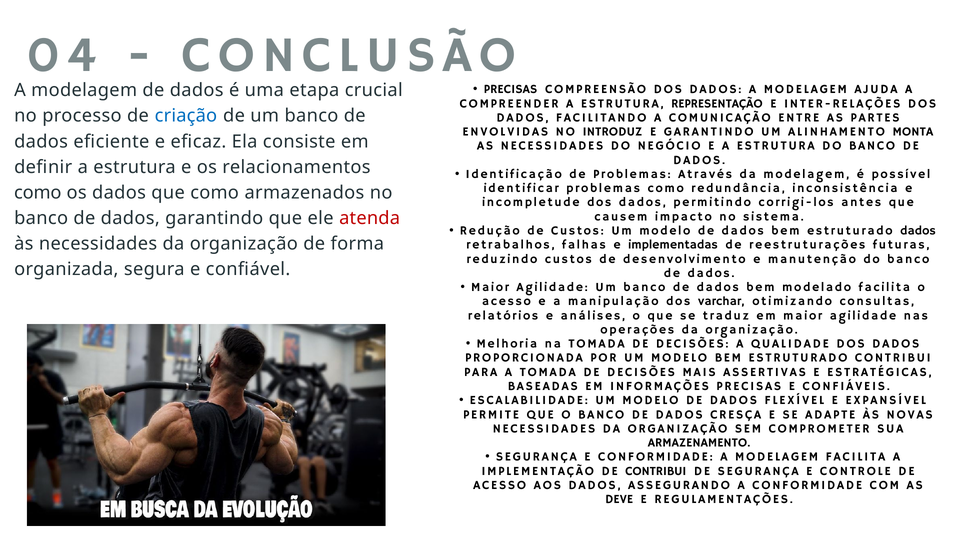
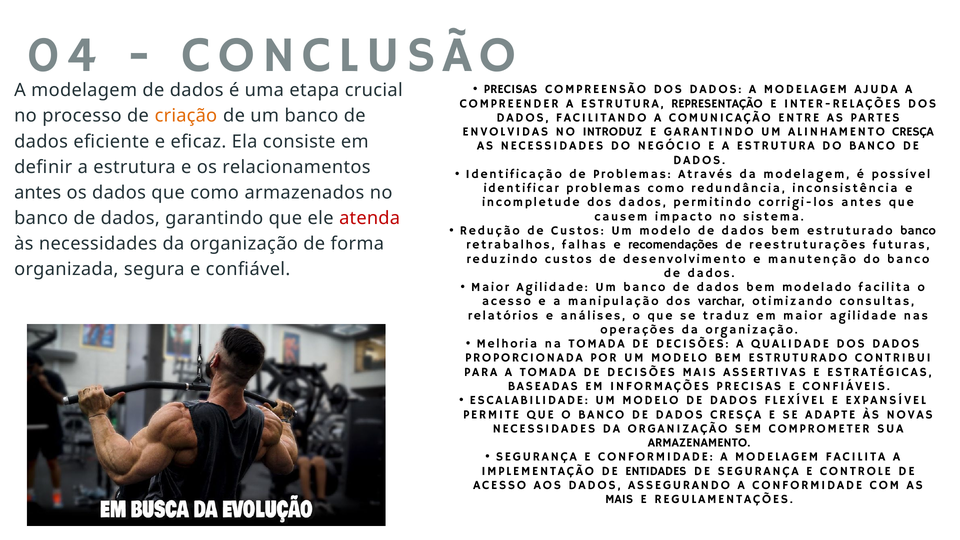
criação colour: blue -> orange (186, 116)
ALINHAMENTO MONTA: MONTA -> CRESÇA (913, 132)
como: como -> antes (38, 193)
estruturado dados: dados -> banco (918, 231)
implementadas: implementadas -> recomendações (673, 245)
DE CONTRIBUI: CONTRIBUI -> ENTIDADES (656, 471)
DEVE: DEVE -> MAIS (619, 499)
